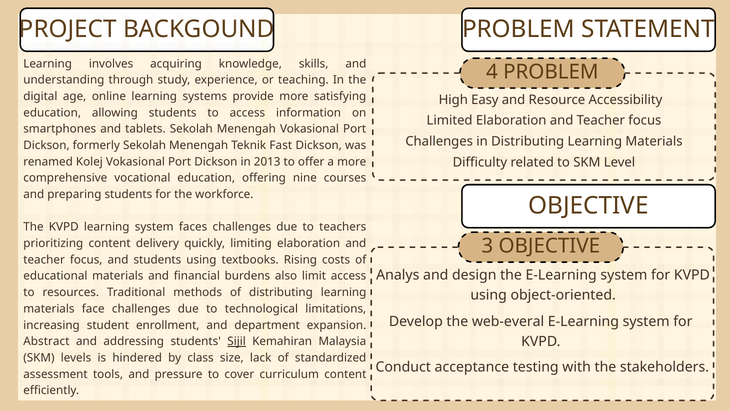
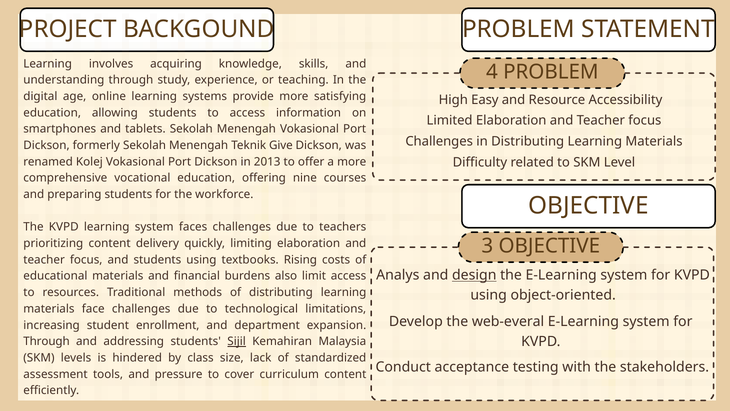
Fast: Fast -> Give (281, 145)
design underline: none -> present (474, 275)
Abstract: Abstract -> Through (47, 341)
